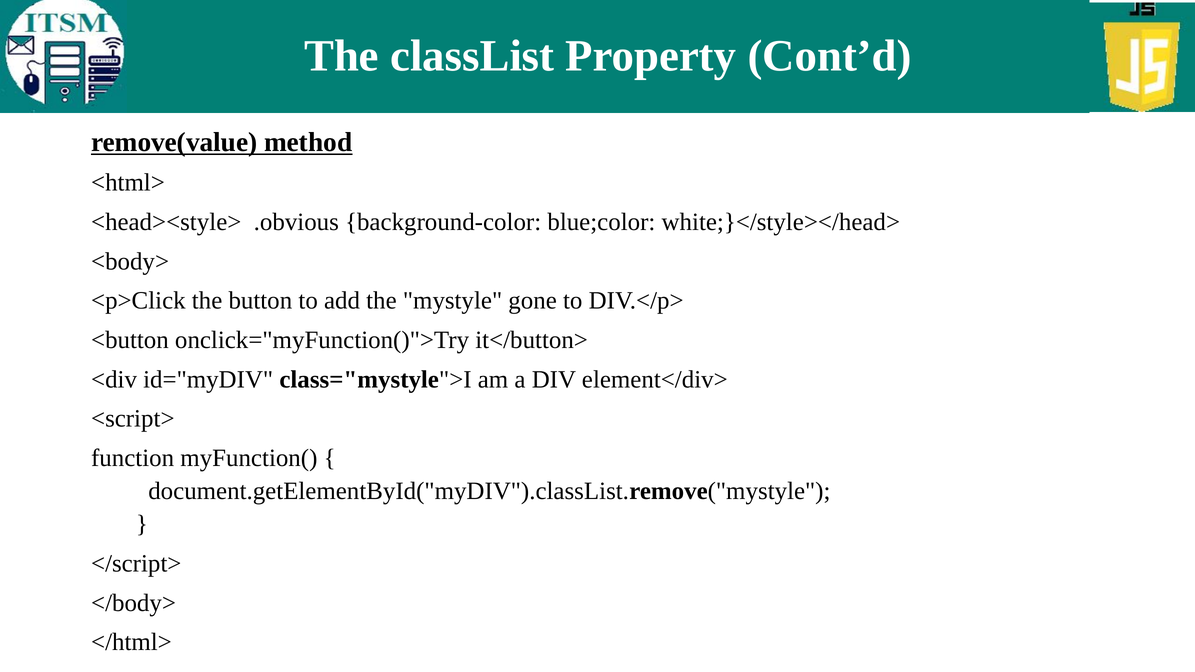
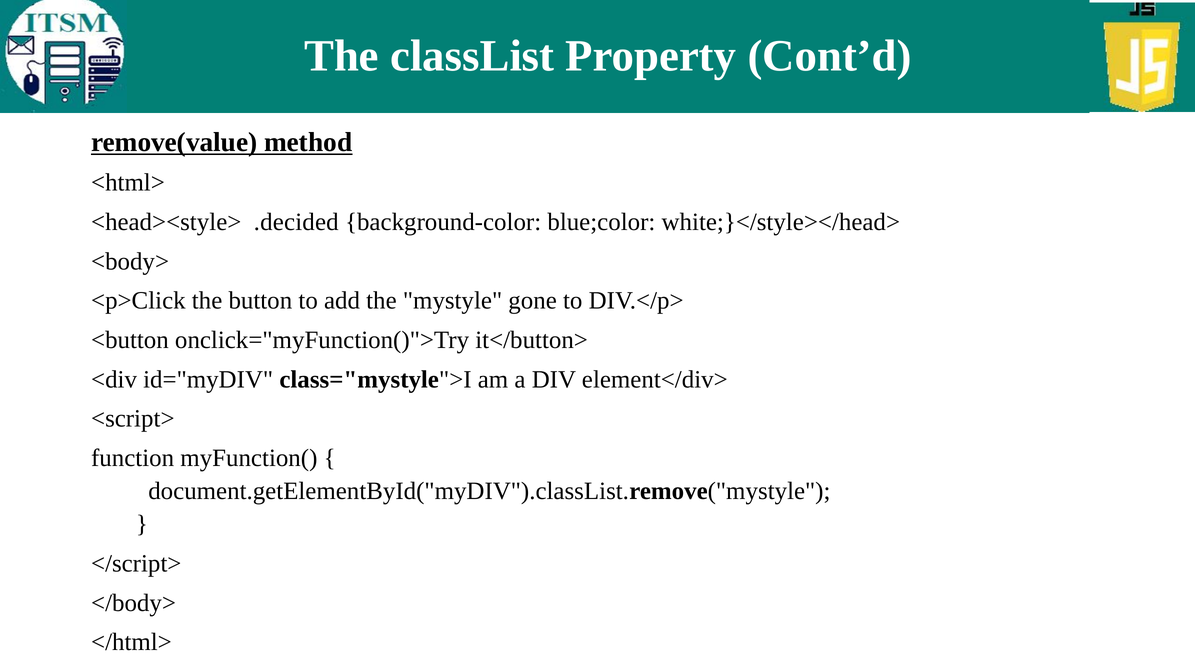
.obvious: .obvious -> .decided (296, 222)
